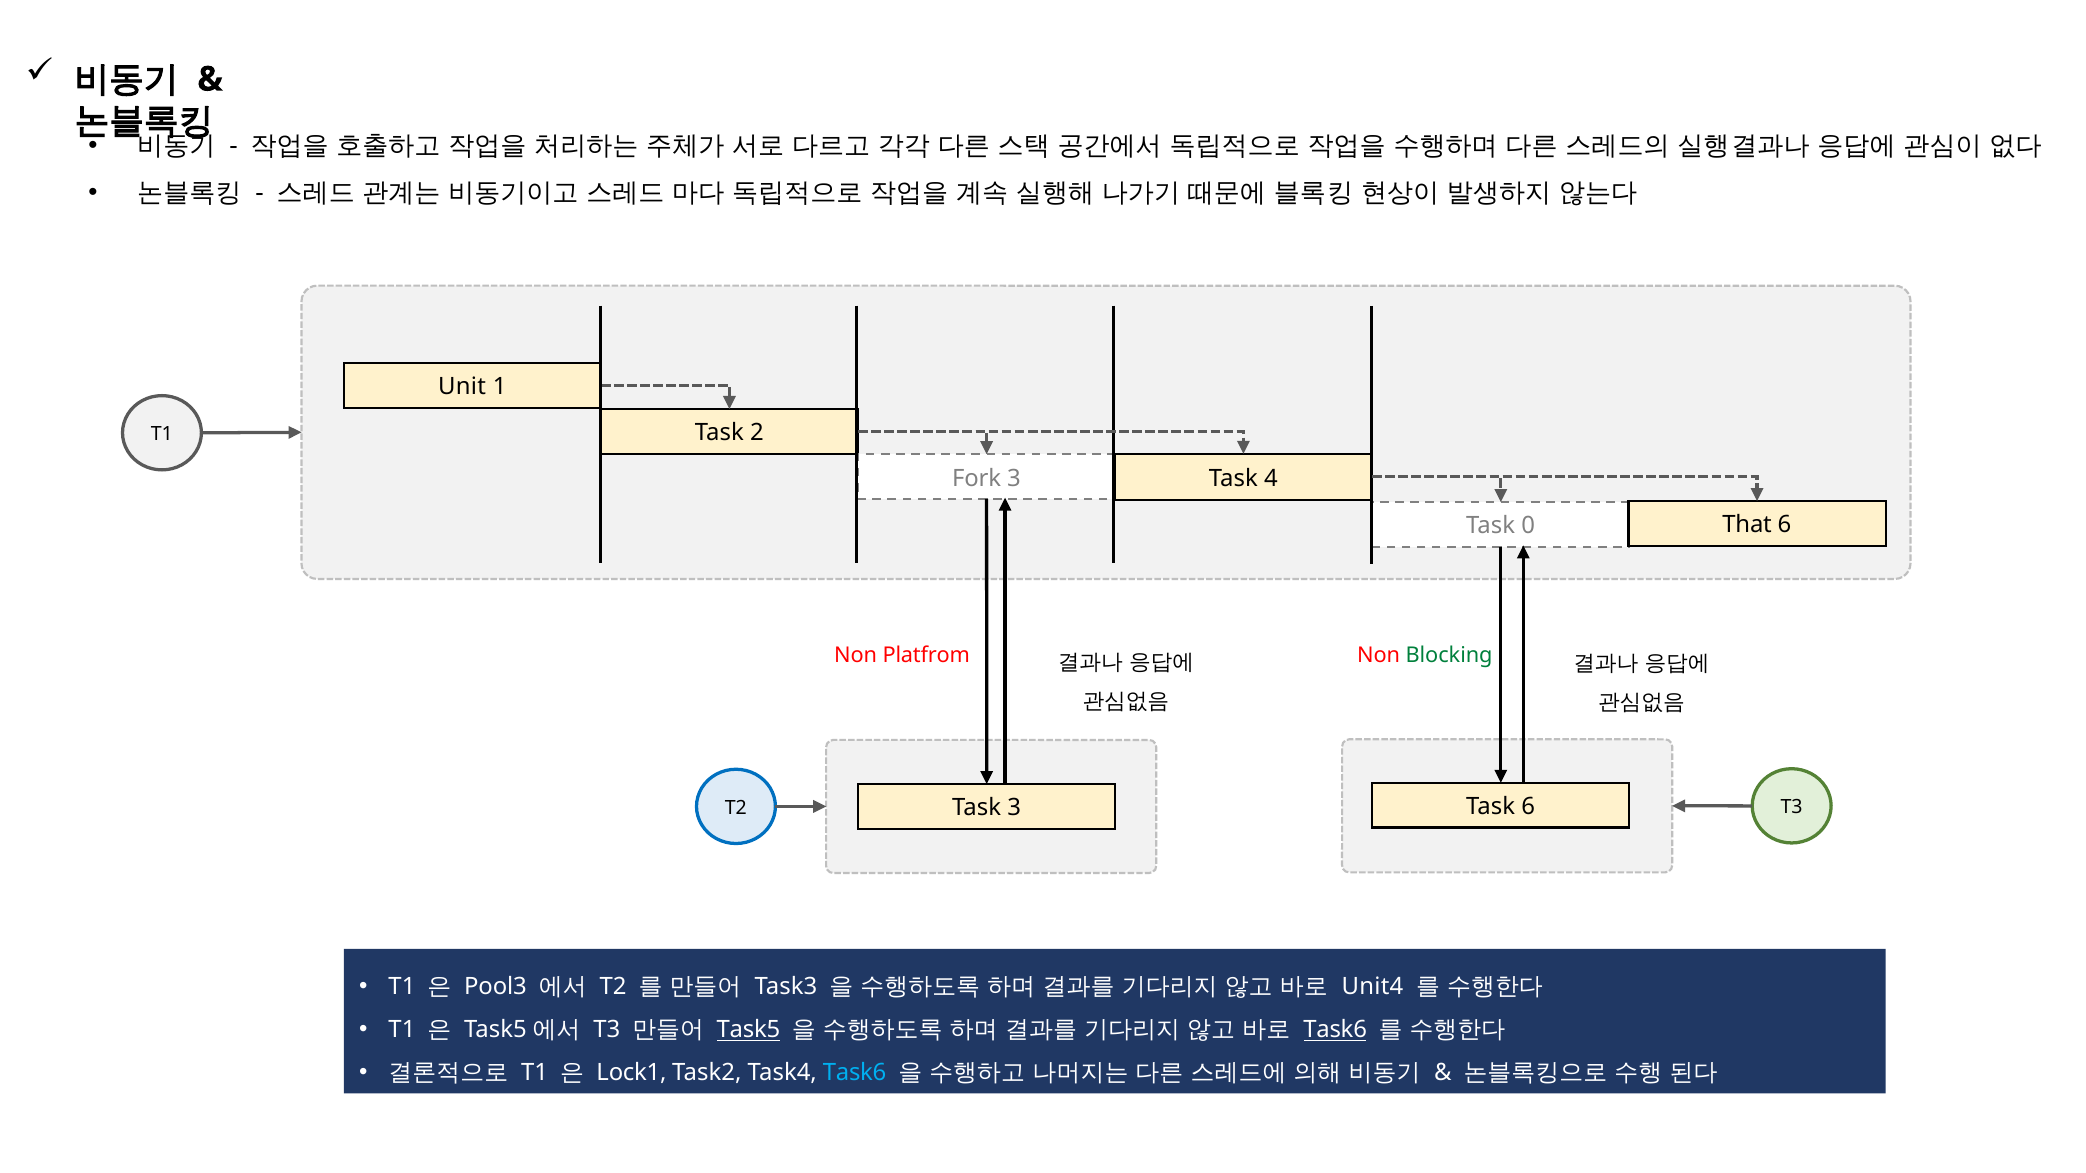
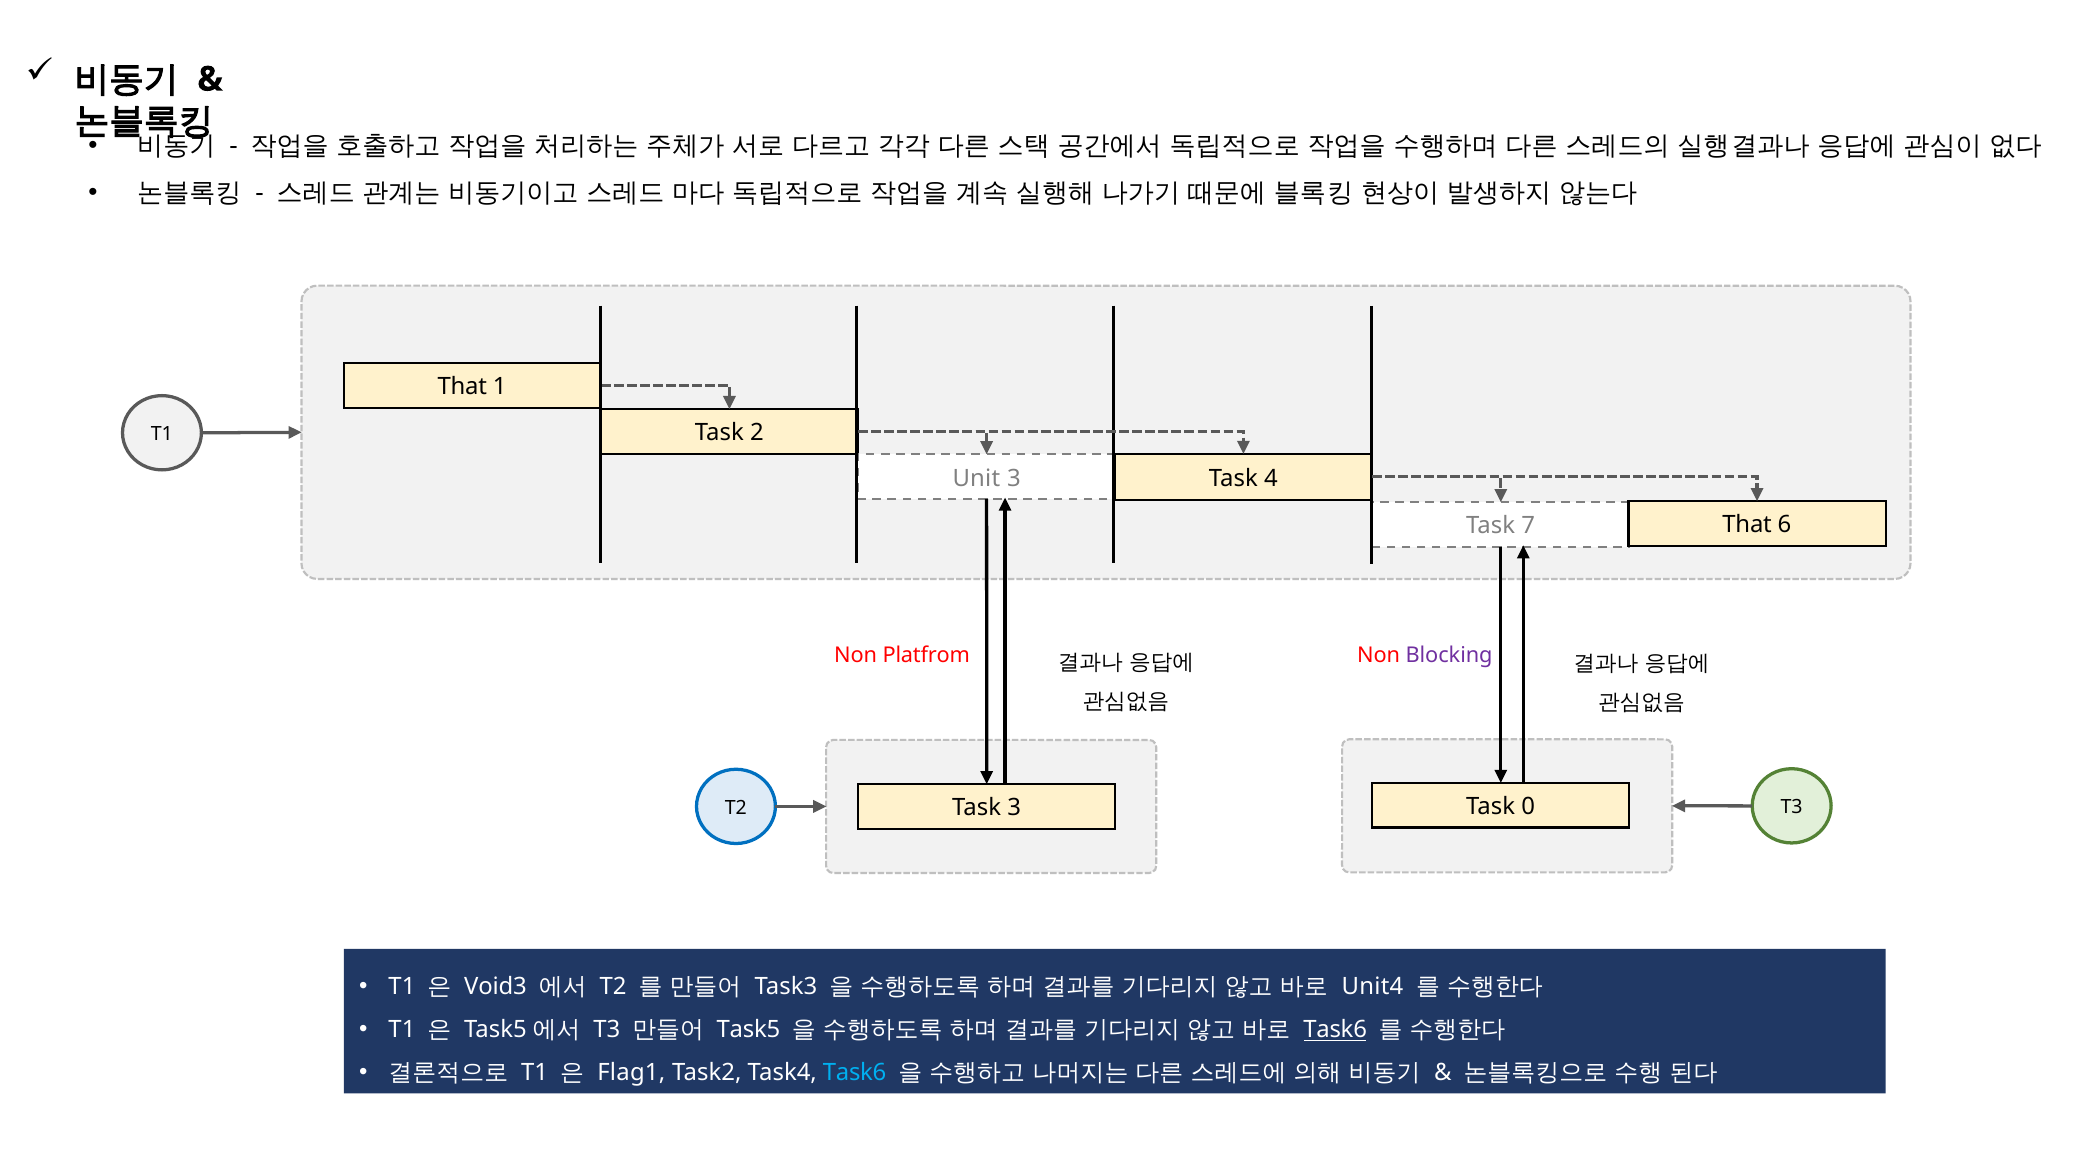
Unit: Unit -> That (462, 387)
Fork: Fork -> Unit (976, 478)
0: 0 -> 7 (1528, 526)
Blocking colour: green -> purple (1449, 656)
Task 6: 6 -> 0 (1528, 807)
Pool3: Pool3 -> Void3 (495, 987)
Task5 underline: present -> none (748, 1030)
Lock1: Lock1 -> Flag1 (631, 1073)
